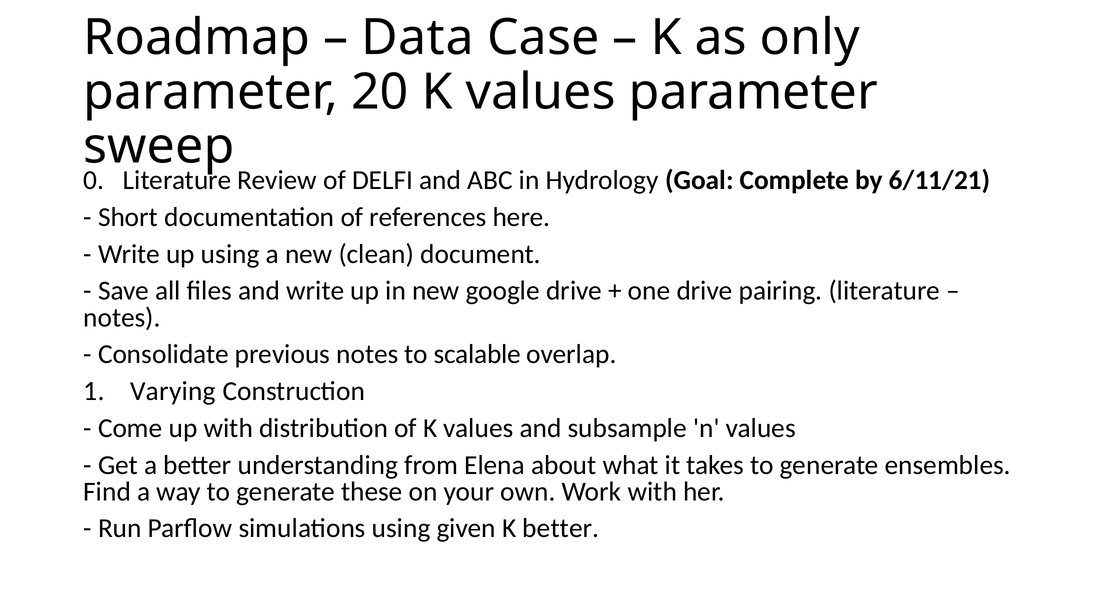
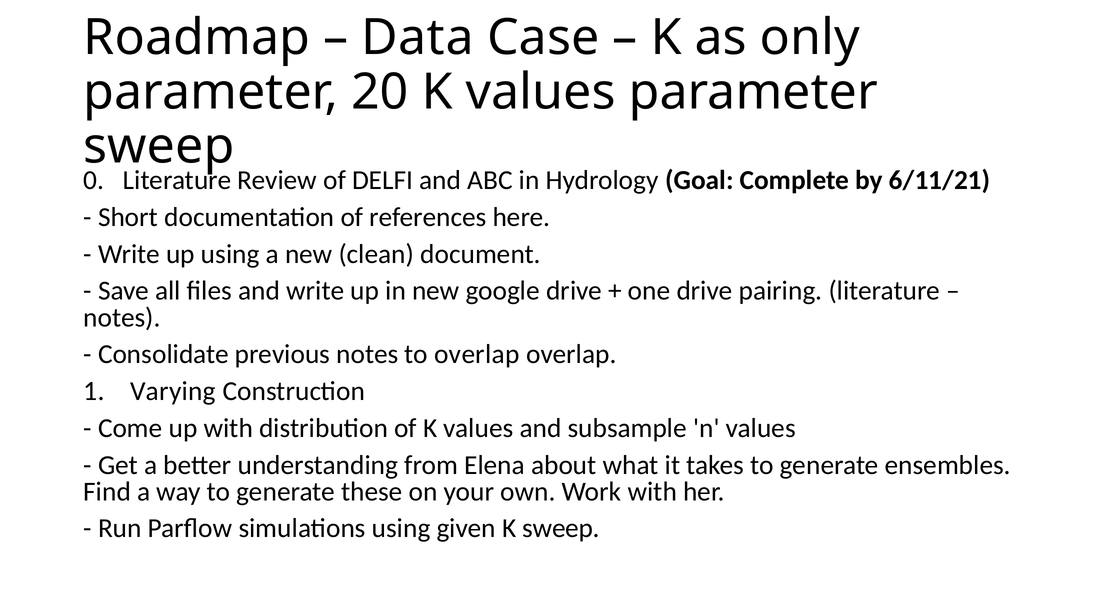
to scalable: scalable -> overlap (477, 354)
K better: better -> sweep (561, 528)
